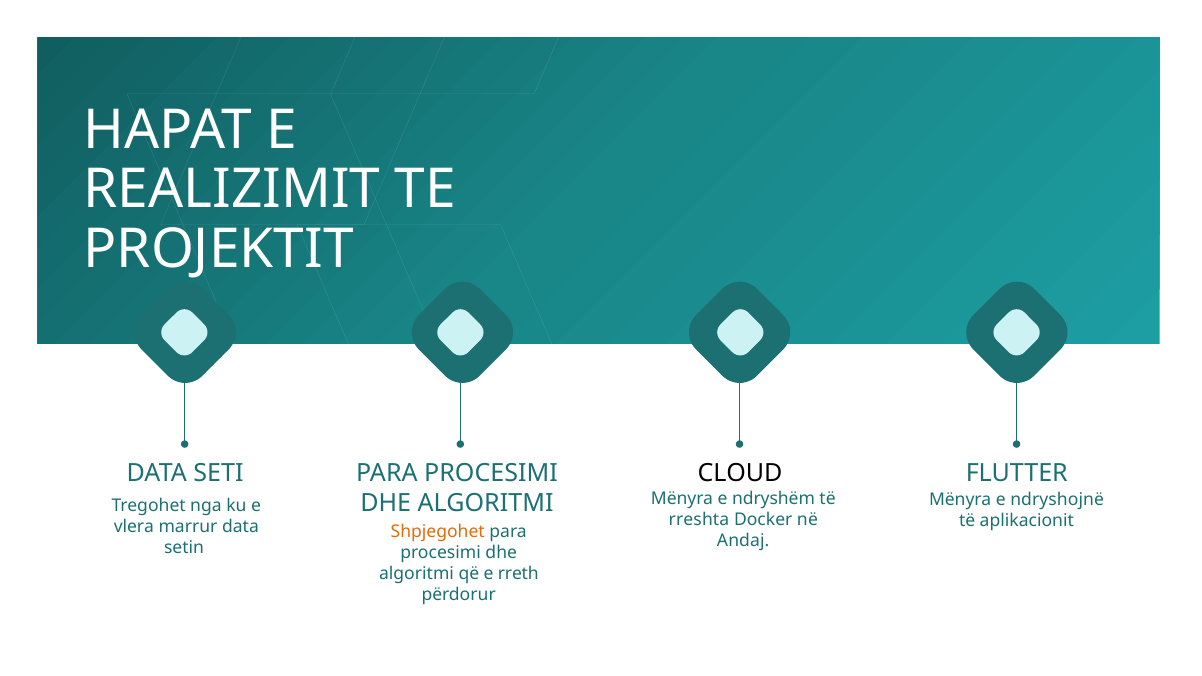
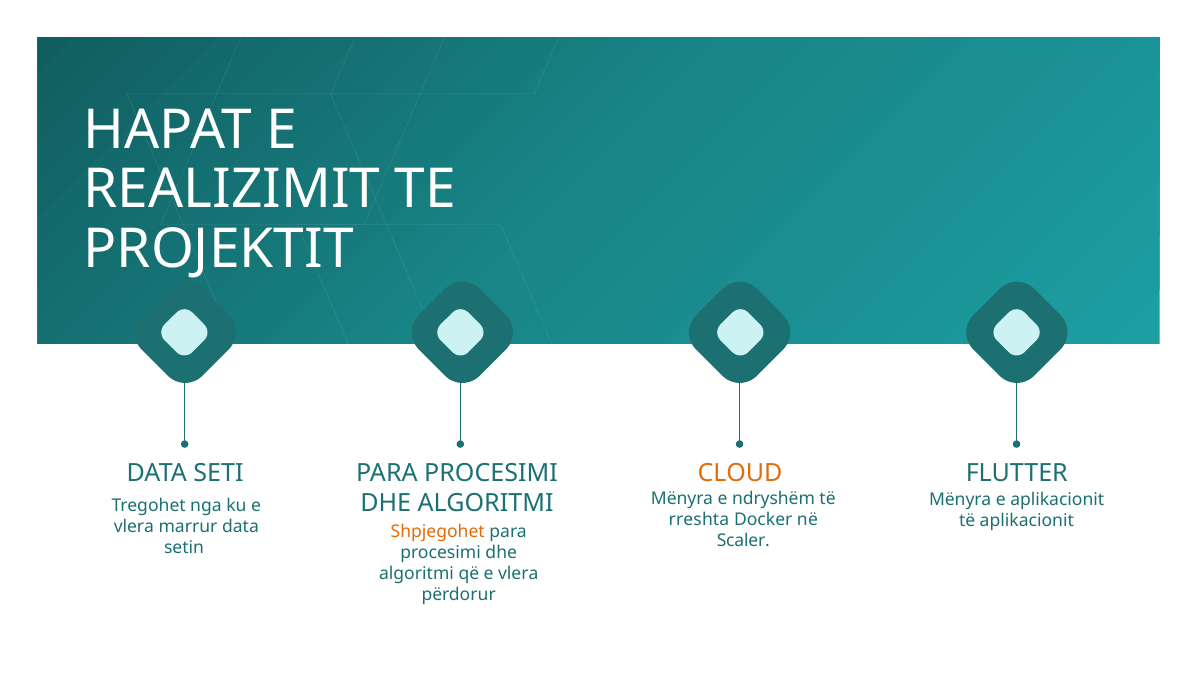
CLOUD colour: black -> orange (740, 473)
e ndryshojnë: ndryshojnë -> aplikacionit (1057, 500)
Andaj: Andaj -> Scaler (743, 541)
që e rreth: rreth -> vlera (518, 574)
